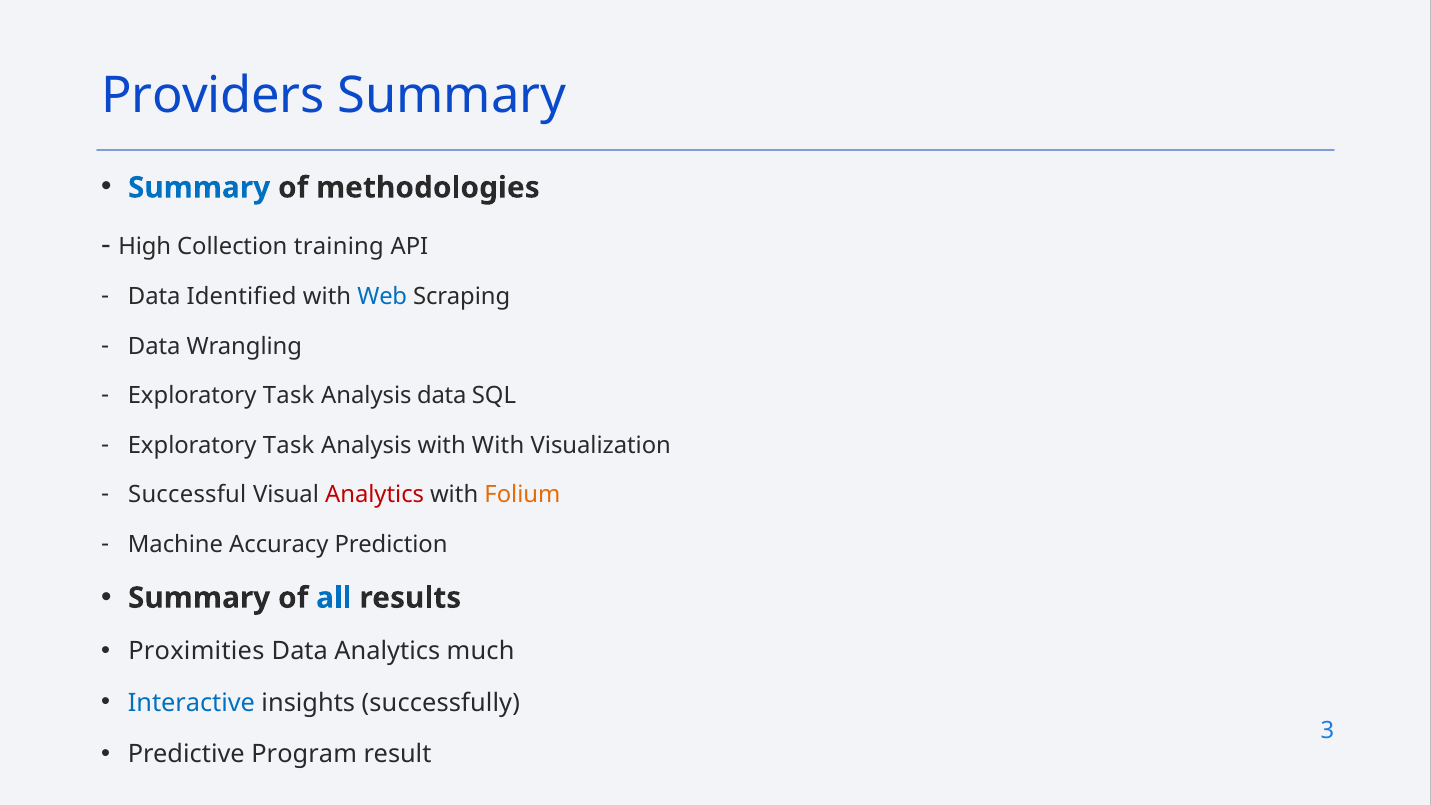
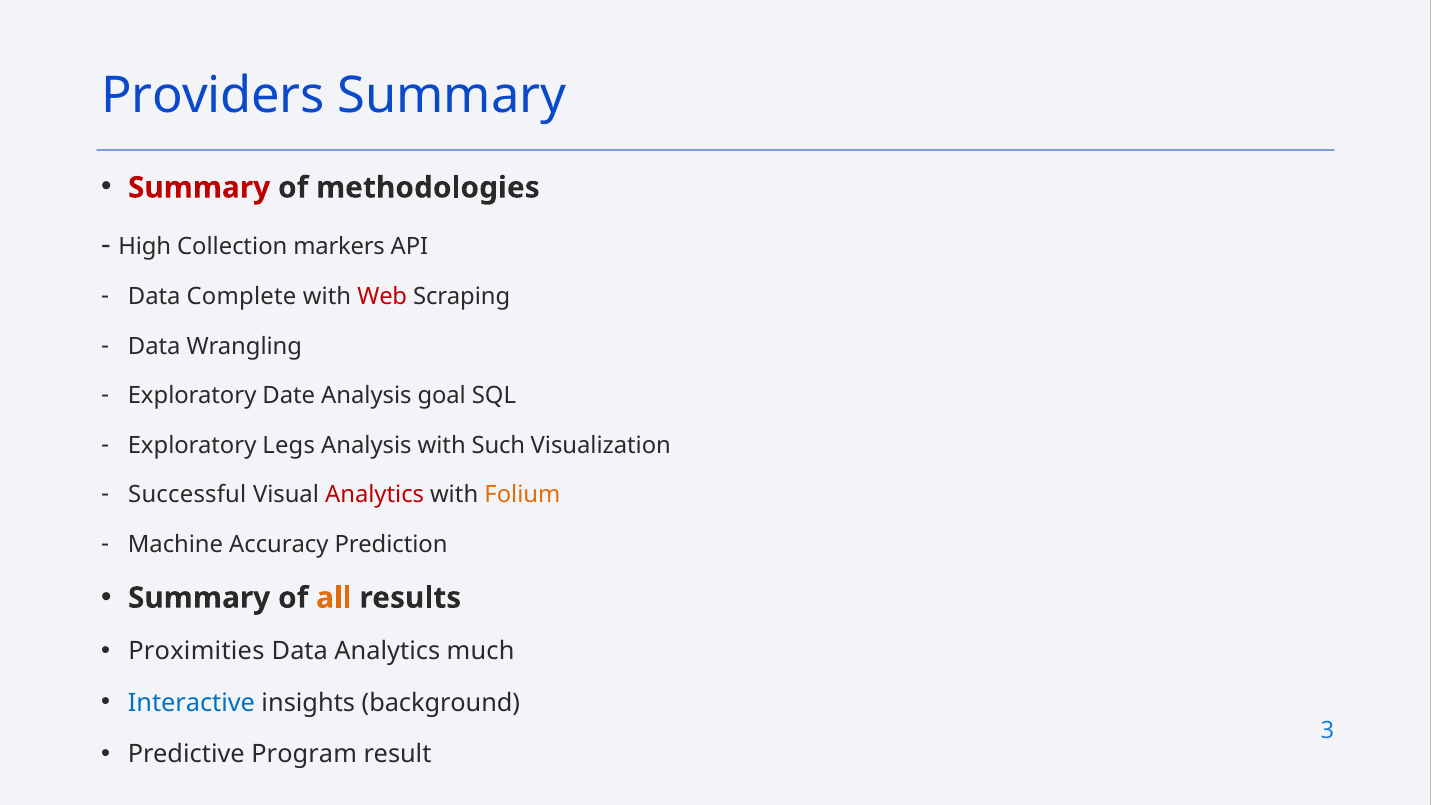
Summary colour: blue -> red (199, 188)
training: training -> markers (339, 246)
Identified: Identified -> Complete (242, 297)
Web colour: blue -> red (382, 297)
Task: Task -> Date (289, 396)
Analysis data: data -> goal (442, 396)
Task: Task -> Legs (289, 445)
with With: With -> Such (498, 445)
all colour: blue -> orange (334, 598)
successfully: successfully -> background (441, 703)
